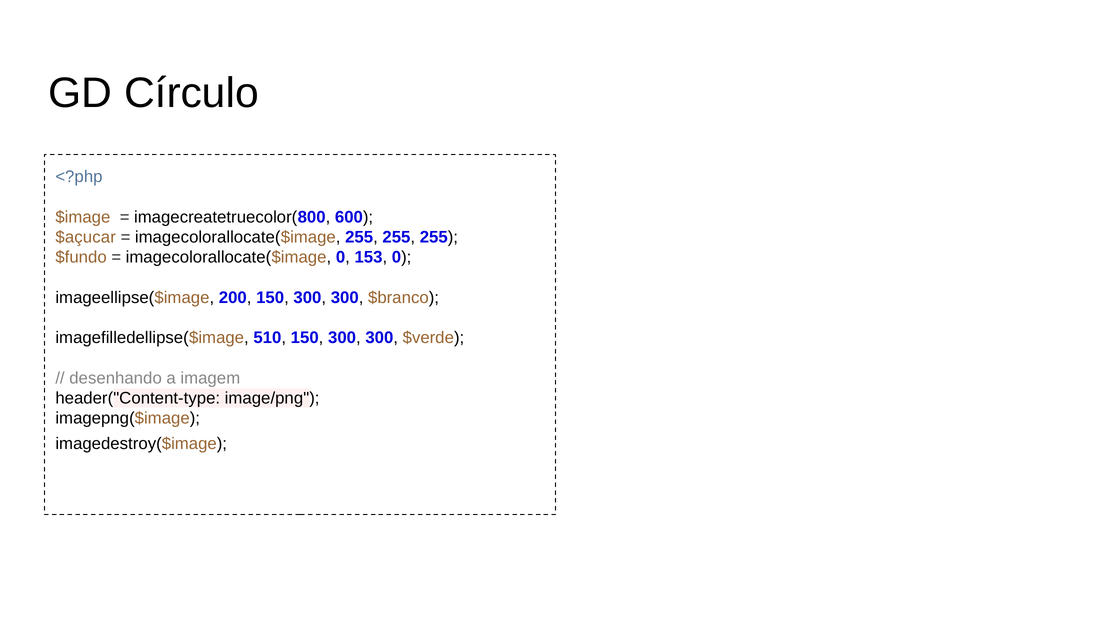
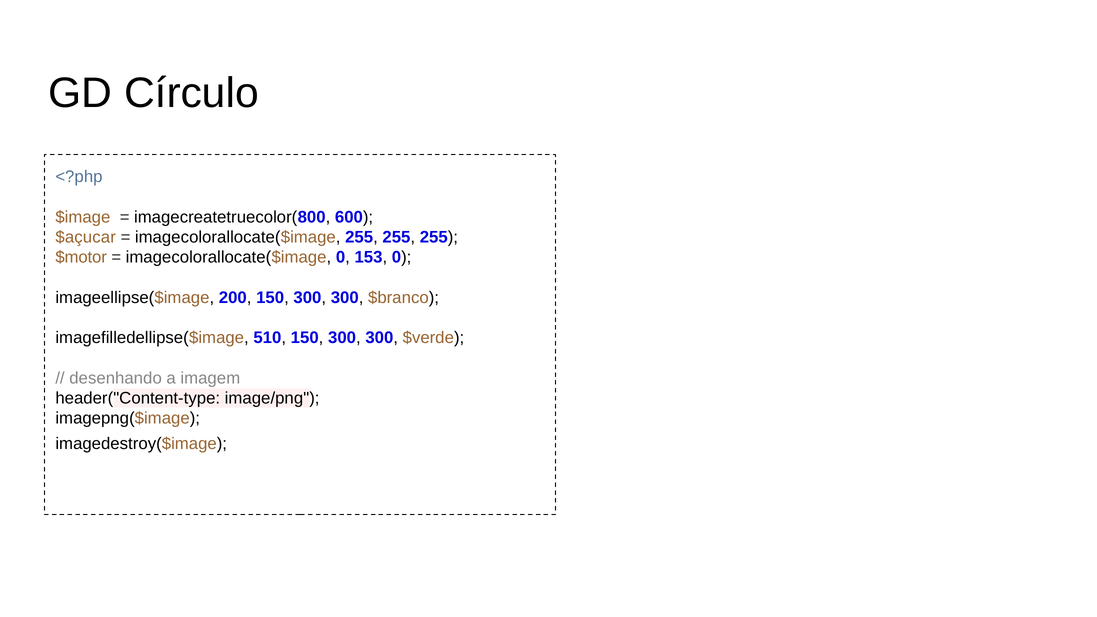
$fundo: $fundo -> $motor (81, 257)
